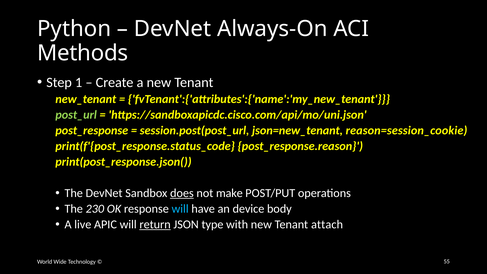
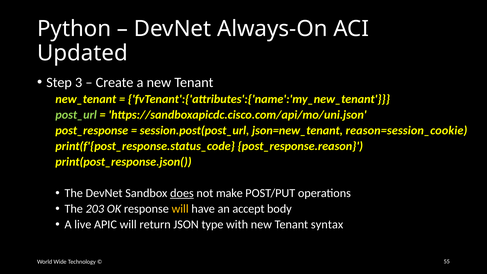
Methods: Methods -> Updated (83, 53)
1: 1 -> 3 (79, 82)
230: 230 -> 203 (95, 209)
will colour: light blue -> yellow (180, 209)
device: device -> accept (248, 209)
return underline: present -> none (155, 224)
attach: attach -> syntax (327, 224)
